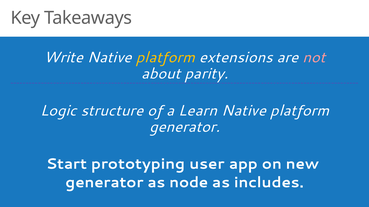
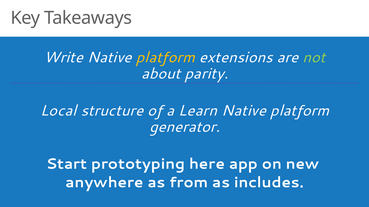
not colour: pink -> light green (314, 58)
Logic: Logic -> Local (58, 111)
user: user -> here (207, 164)
generator: generator -> anywhere (104, 183)
node: node -> from (189, 183)
